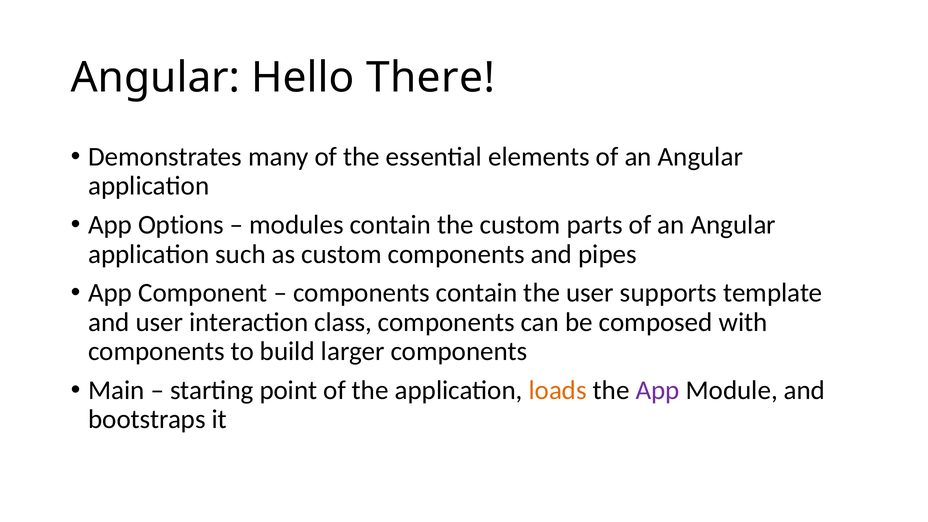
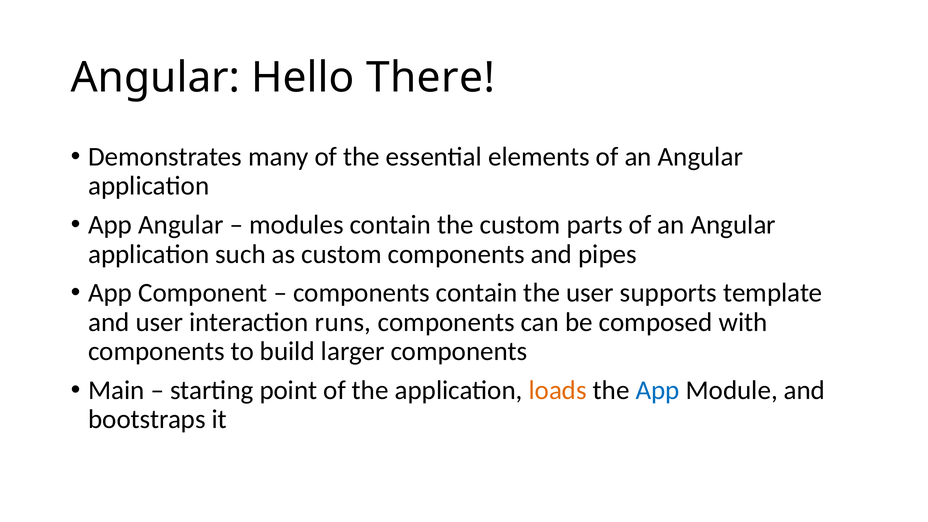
App Options: Options -> Angular (181, 225)
class: class -> runs (343, 322)
App colour: purple -> blue (658, 390)
